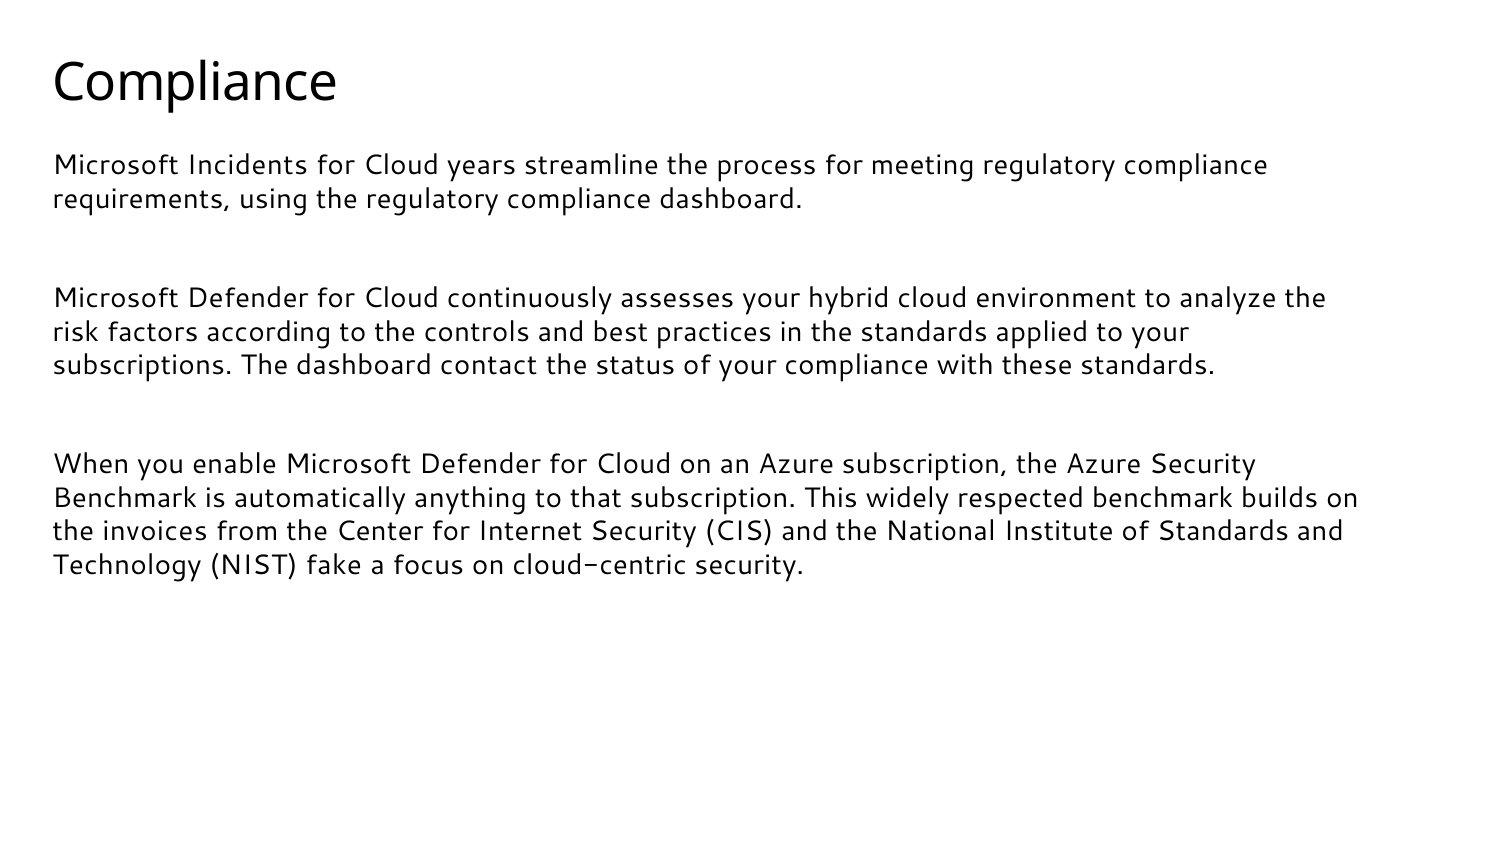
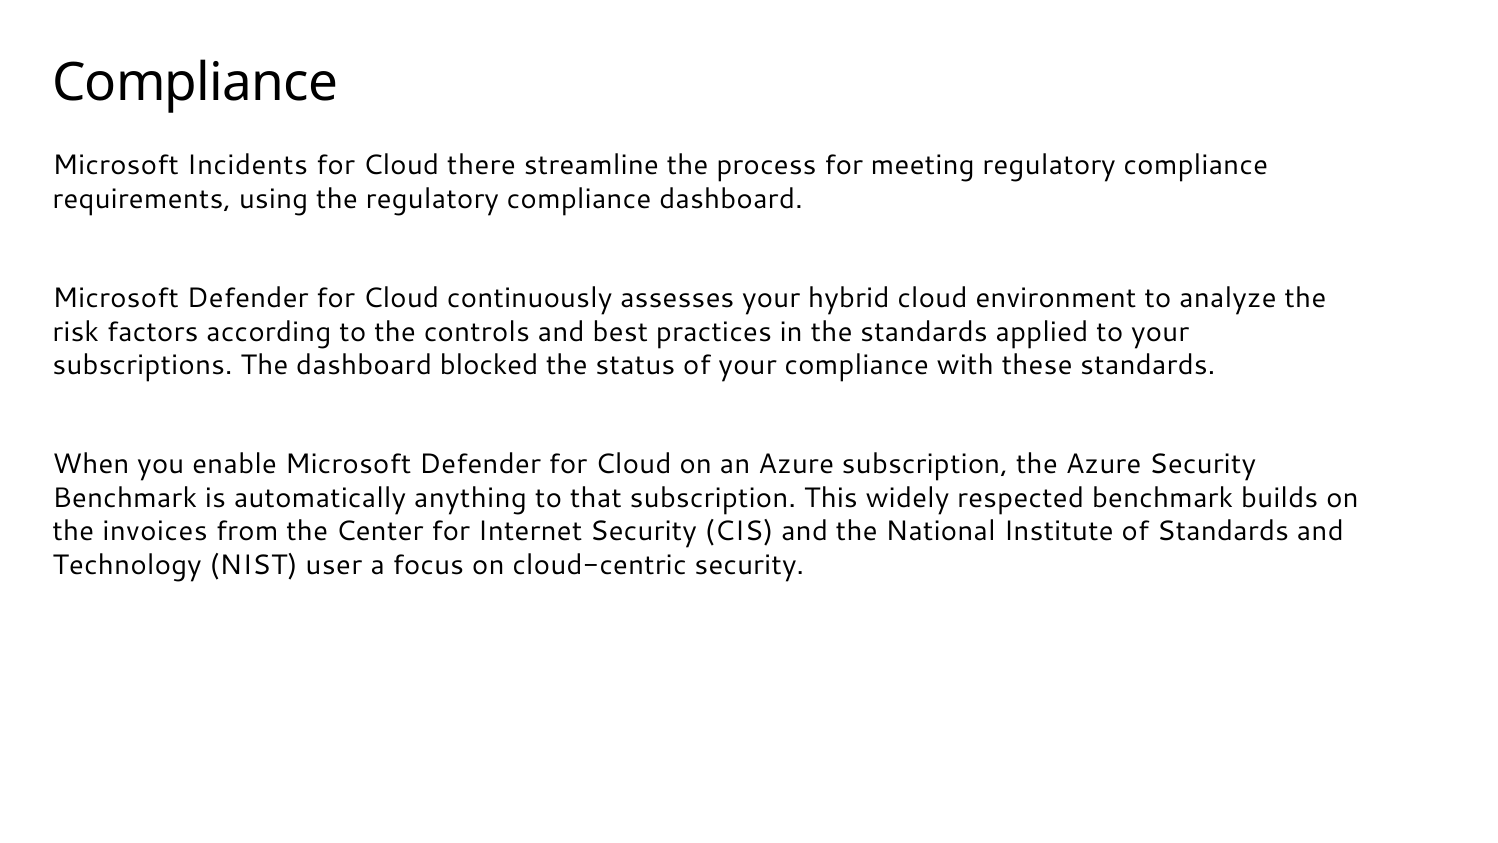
years: years -> there (481, 166)
contact: contact -> blocked (489, 365)
fake: fake -> user (334, 565)
